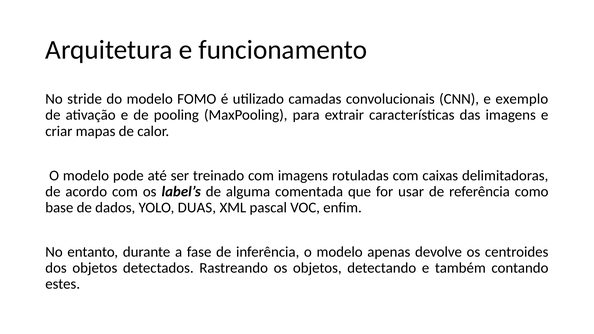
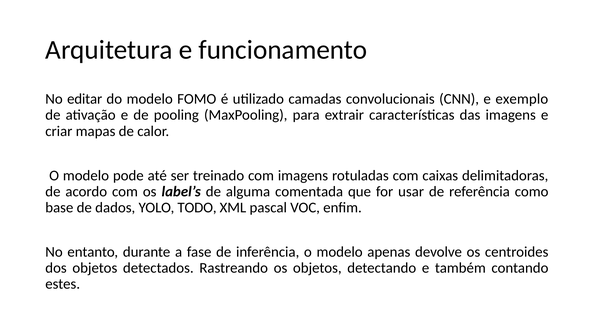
stride: stride -> editar (85, 99)
DUAS: DUAS -> TODO (197, 208)
